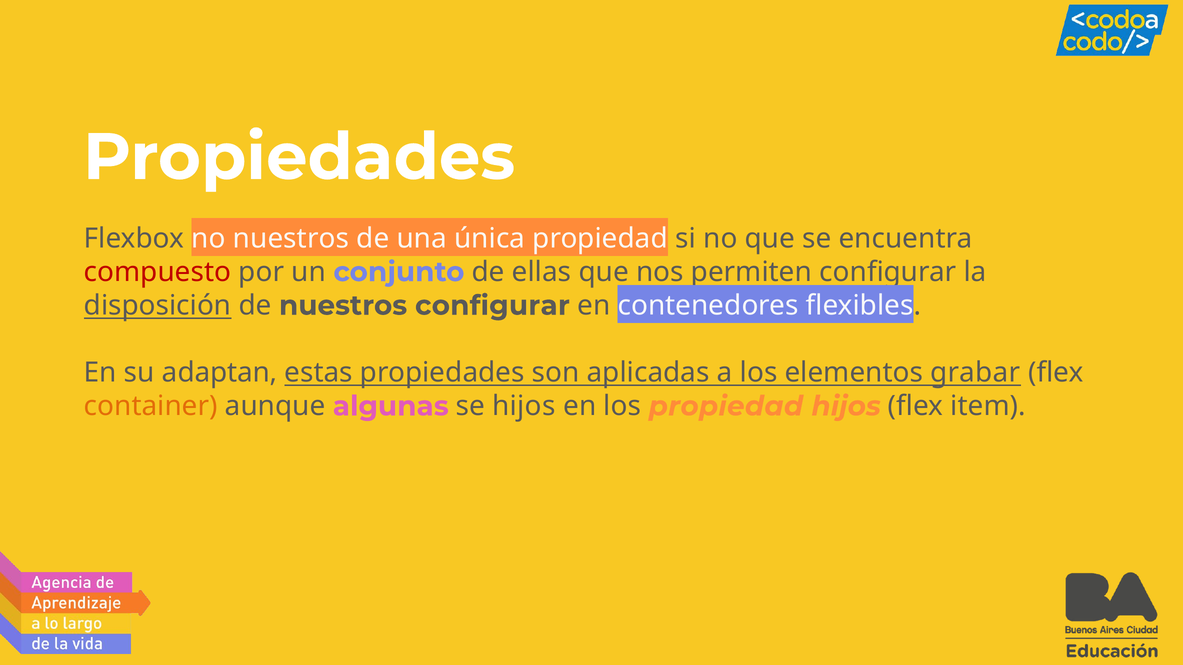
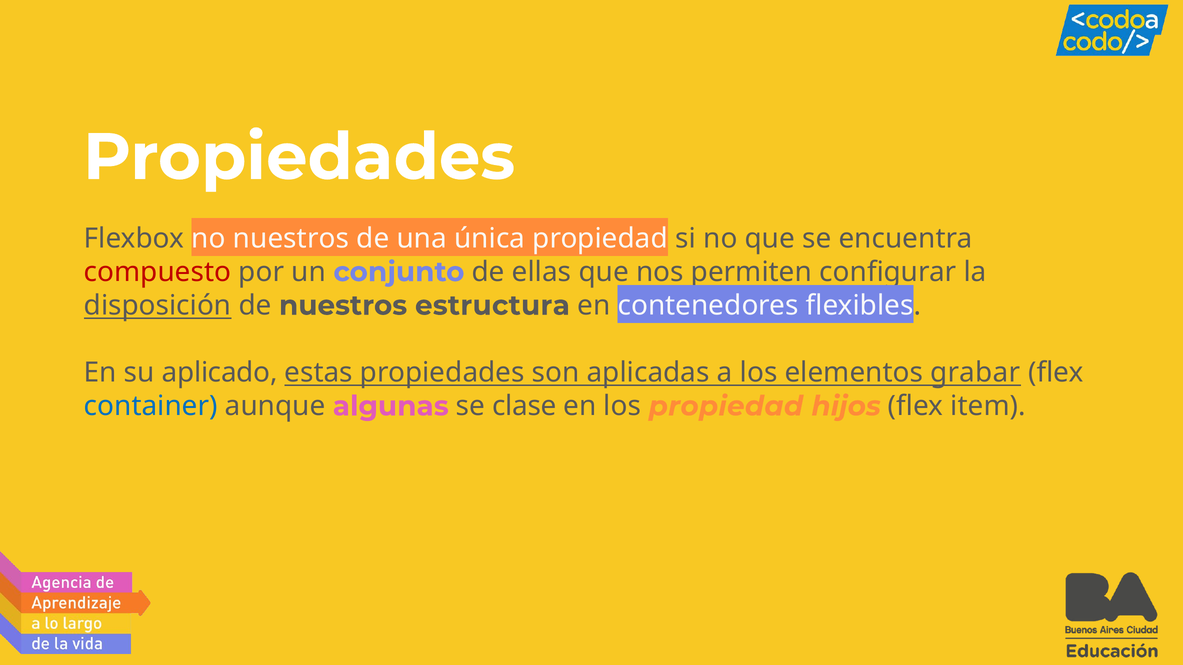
nuestros configurar: configurar -> estructura (492, 306)
adaptan: adaptan -> aplicado (220, 373)
container colour: orange -> blue (151, 407)
se hijos: hijos -> clase (524, 407)
